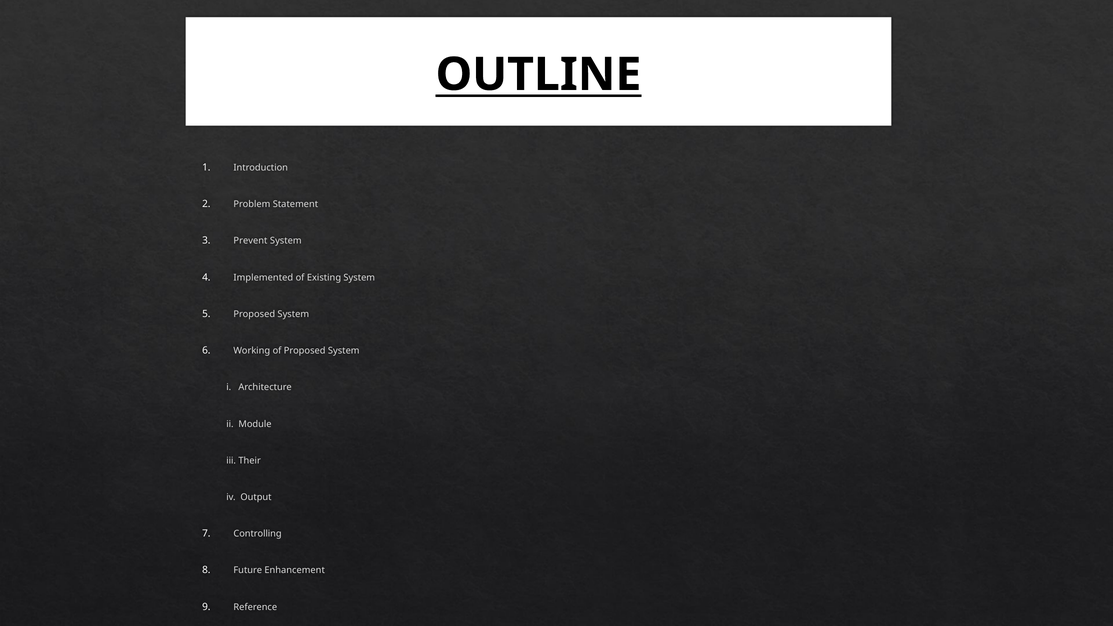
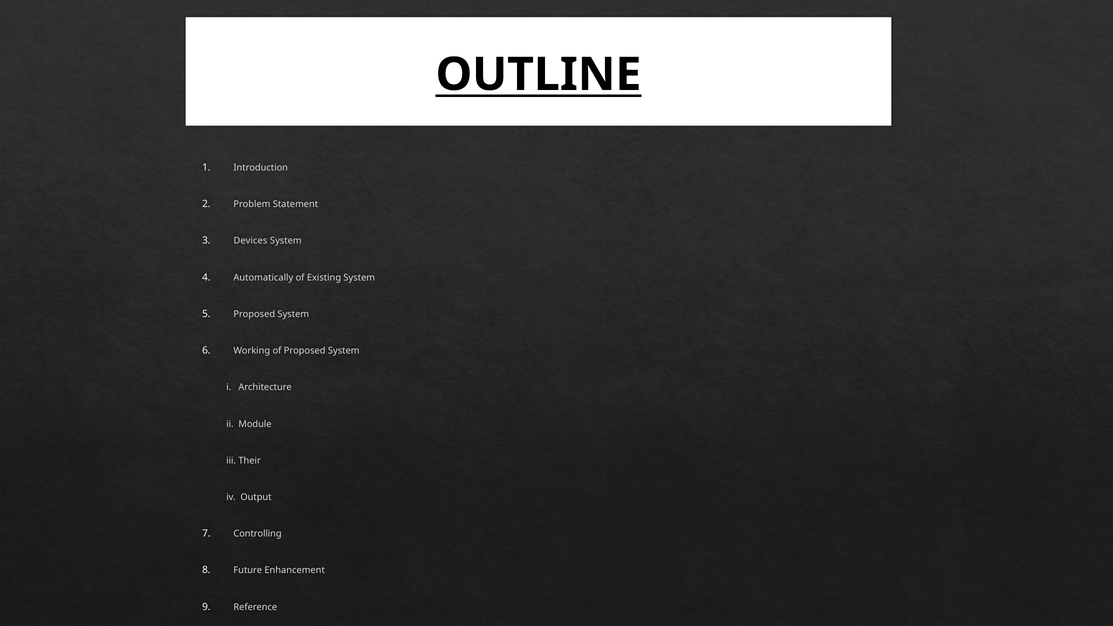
Prevent: Prevent -> Devices (250, 241)
Implemented: Implemented -> Automatically (263, 278)
